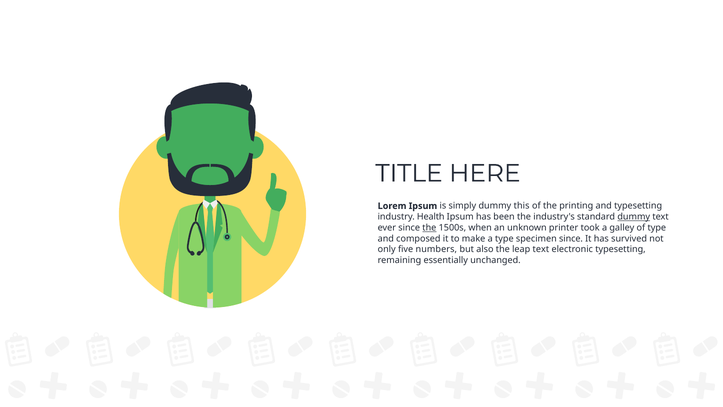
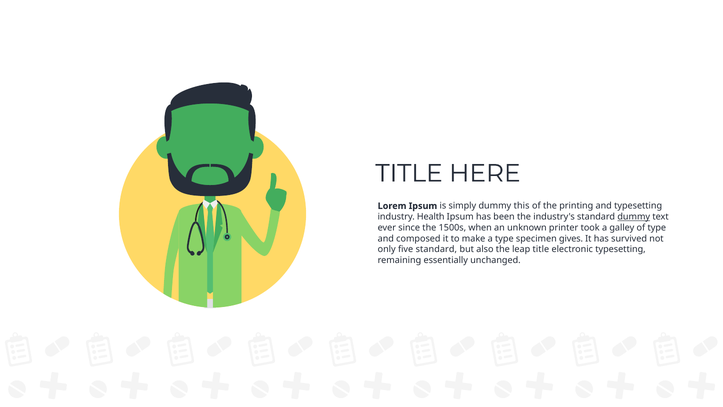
the underline: present -> none (429, 228)
specimen since: since -> gives (571, 238)
five numbers: numbers -> standard (436, 249)
leap text: text -> title (541, 249)
